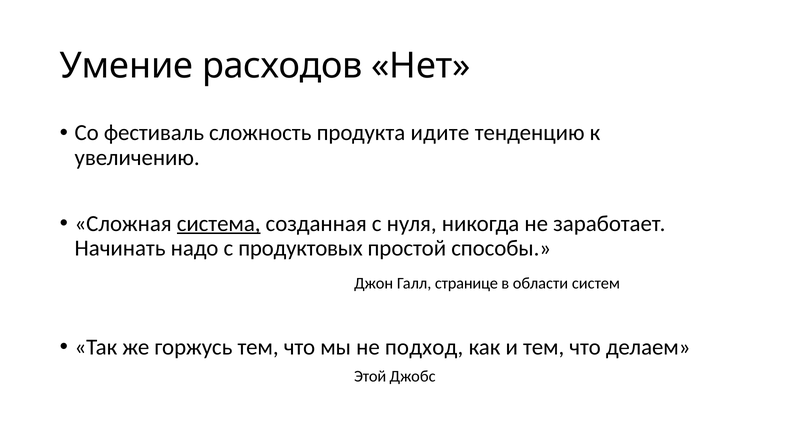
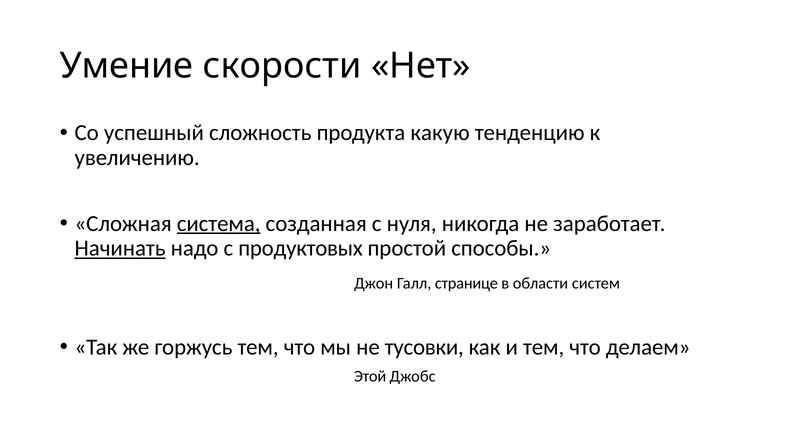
расходов: расходов -> скорости (282, 66)
фестиваль: фестиваль -> успешный (154, 133)
идите: идите -> какую (440, 133)
Начинать underline: none -> present (120, 248)
подход: подход -> тусовки (424, 347)
